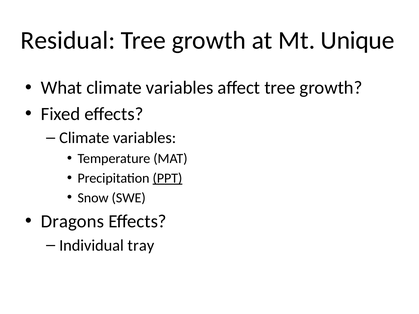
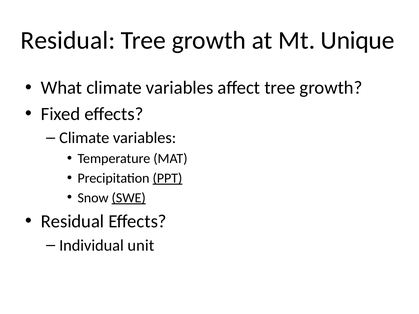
SWE underline: none -> present (129, 198)
Dragons: Dragons -> Residual (73, 222)
tray: tray -> unit (141, 246)
